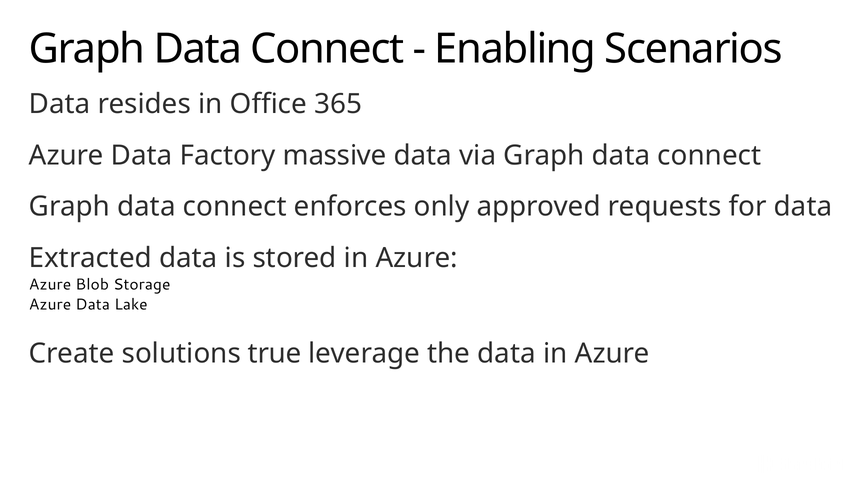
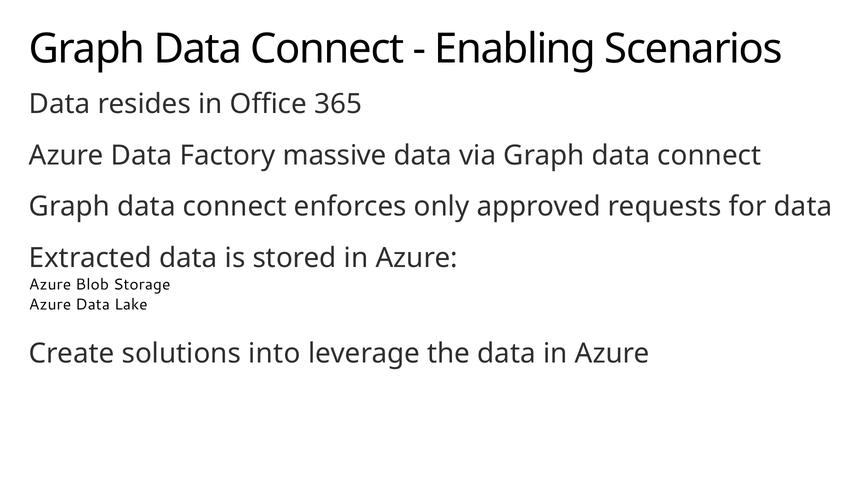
true: true -> into (274, 354)
